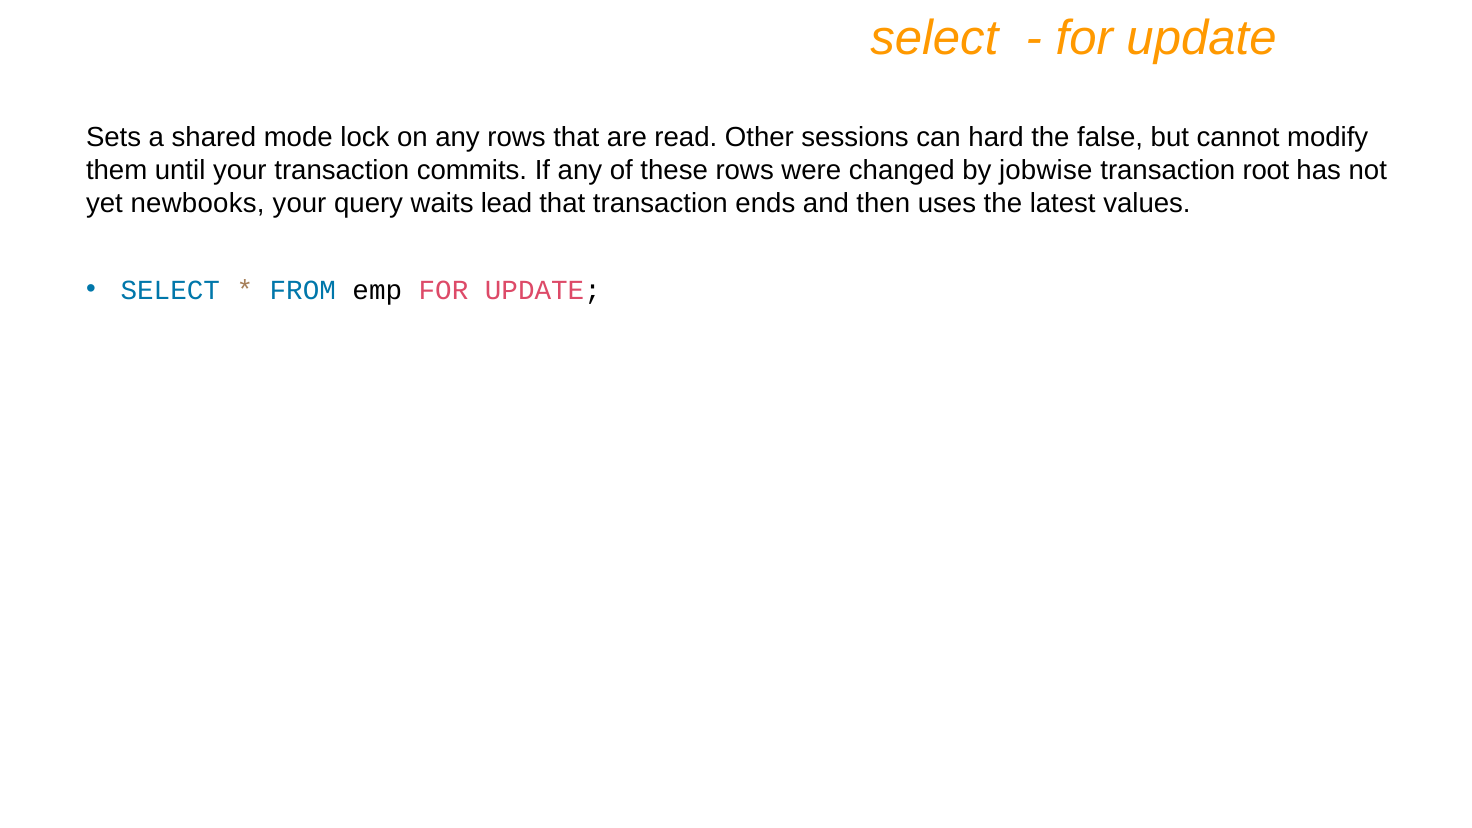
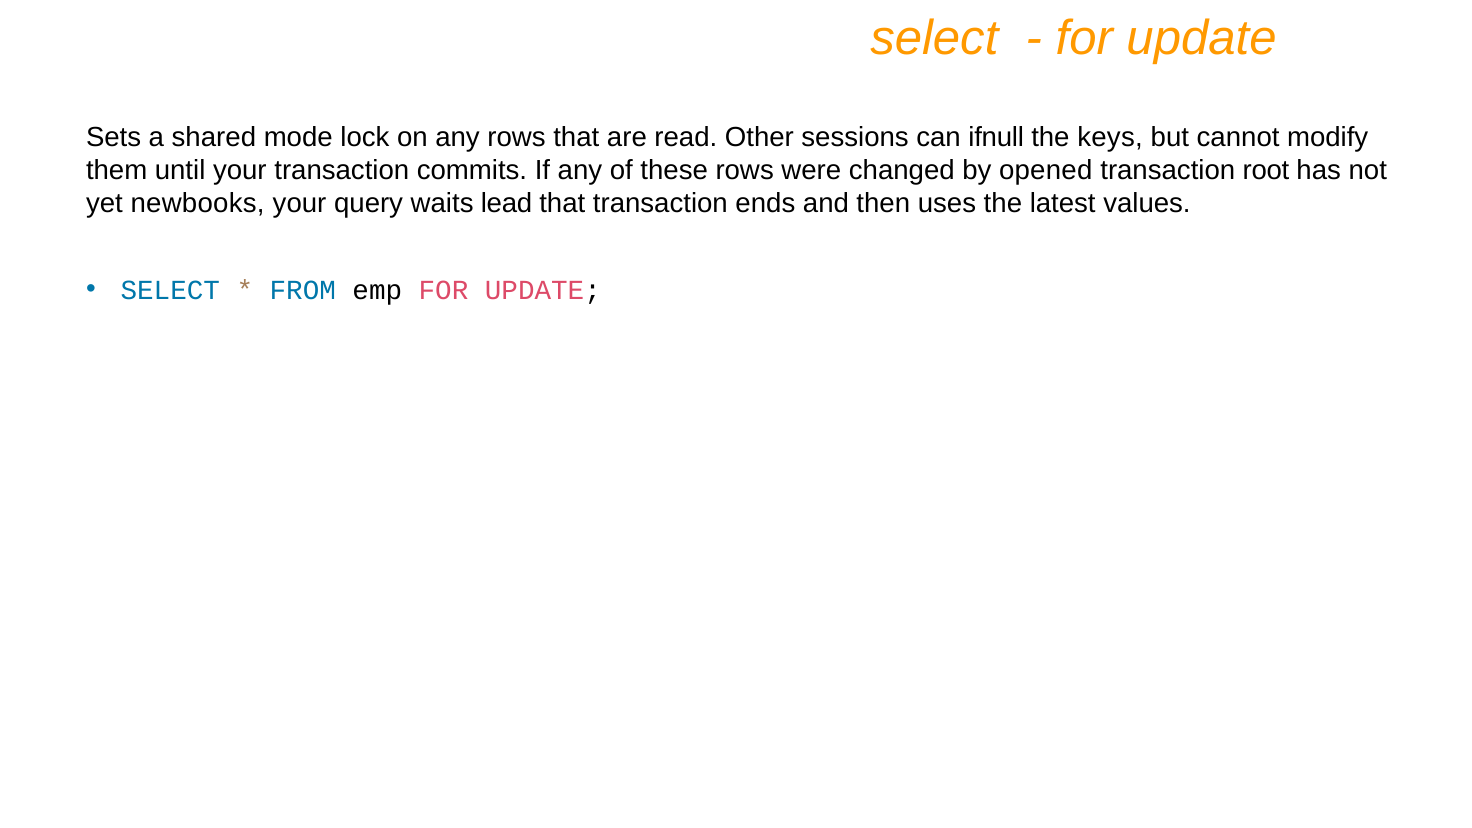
hard: hard -> ifnull (996, 137)
false: false -> keys (1110, 137)
jobwise: jobwise -> opened (1046, 171)
